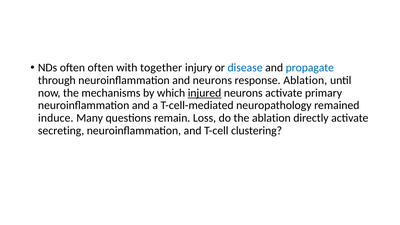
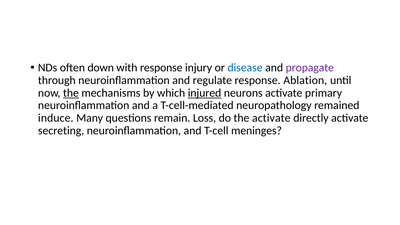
often often: often -> down (101, 68)
with together: together -> response (161, 68)
propagate colour: blue -> purple (310, 68)
and neurons: neurons -> regulate (212, 80)
the underline: none -> present (71, 93)
the ablation: ablation -> activate (271, 118)
clustering: clustering -> meninges (257, 131)
